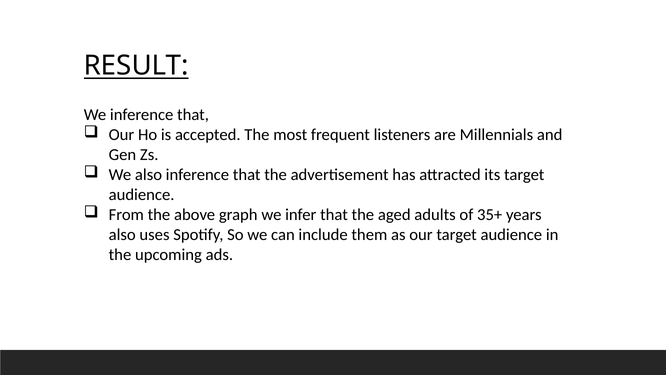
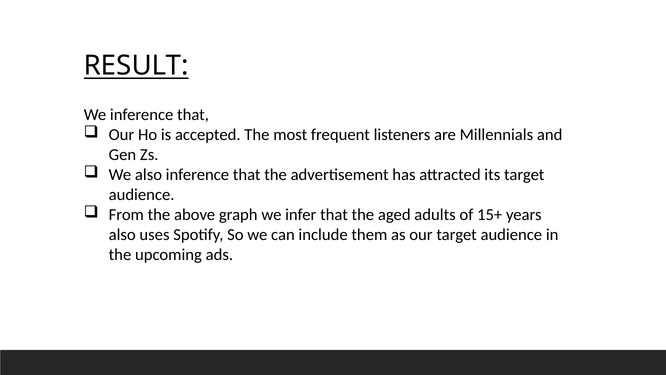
35+: 35+ -> 15+ (490, 215)
